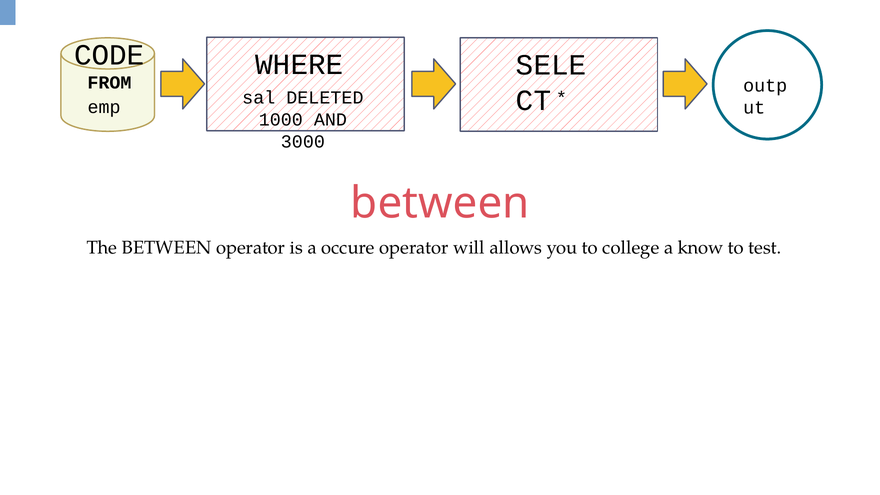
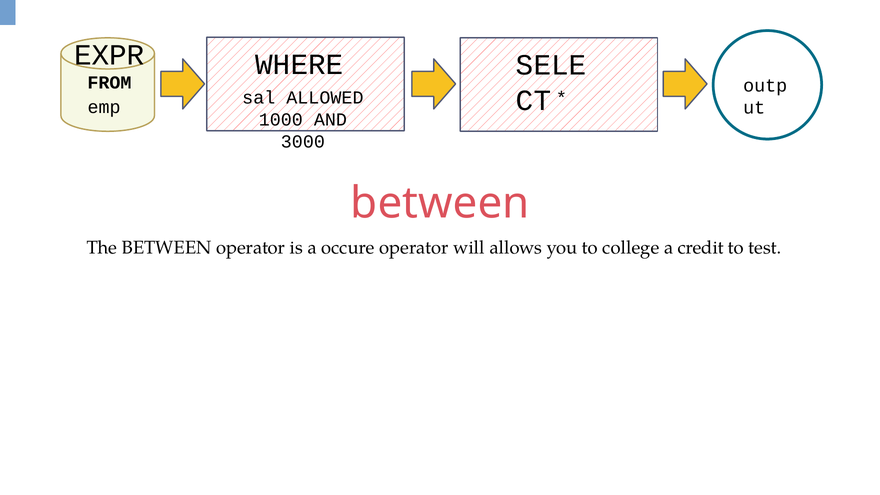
CODE: CODE -> EXPR (109, 55)
DELETED: DELETED -> ALLOWED (325, 98)
know: know -> credit (701, 247)
